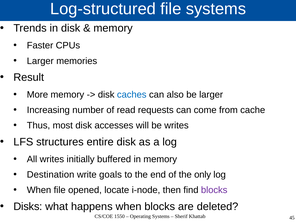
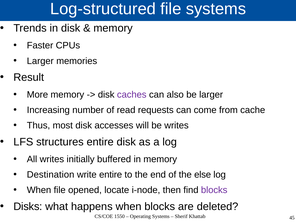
caches colour: blue -> purple (132, 95)
write goals: goals -> entire (111, 175)
only: only -> else (203, 175)
